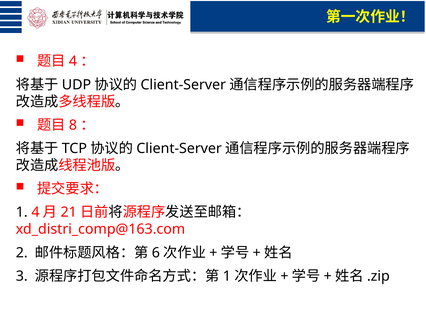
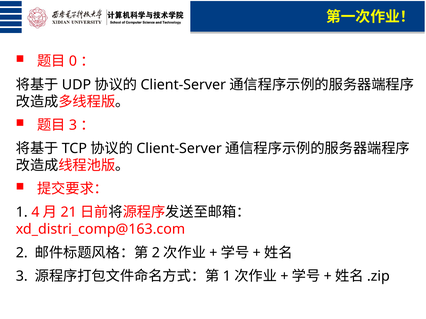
4: 4 -> 0 (73, 61)
8: 8 -> 3 (73, 125)
6: 6 -> 2 (156, 253)
